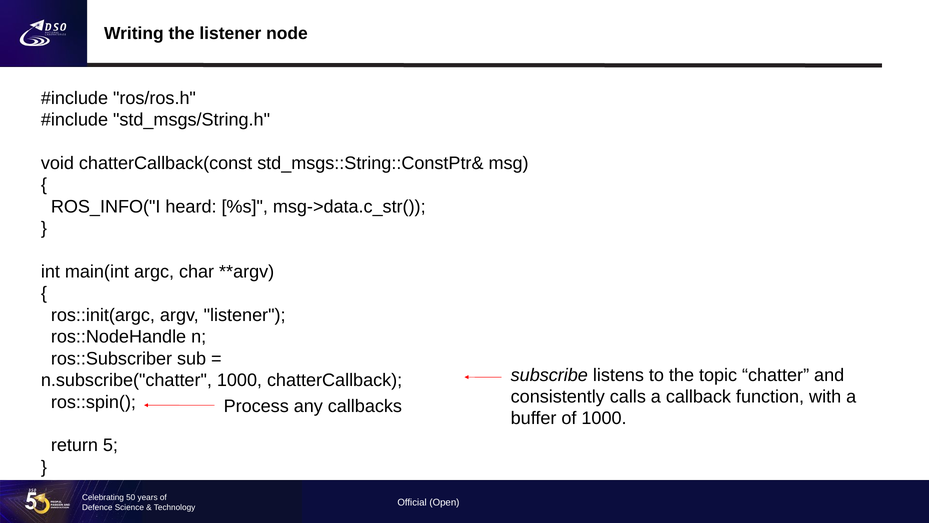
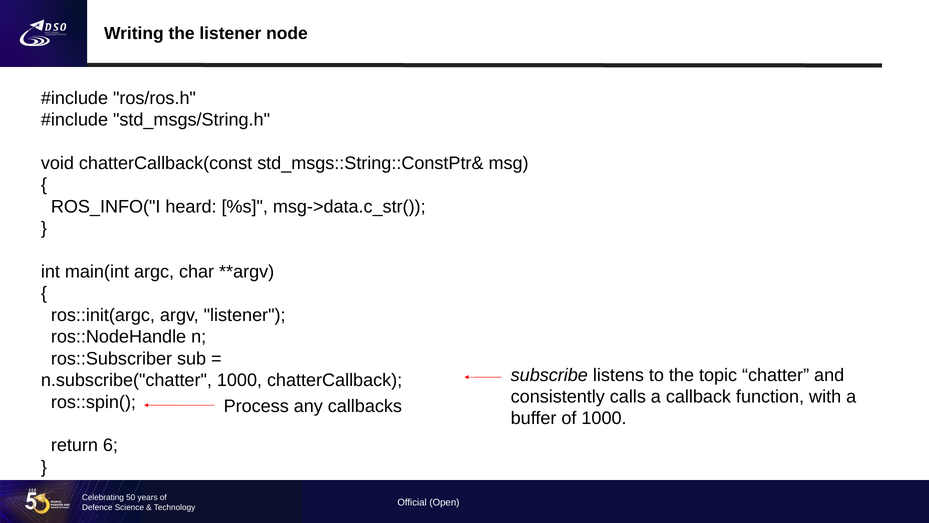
5: 5 -> 6 (110, 445)
